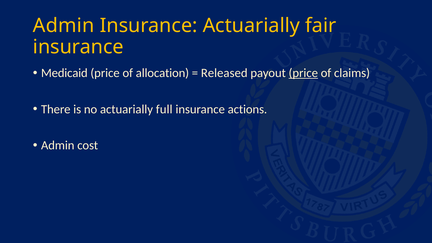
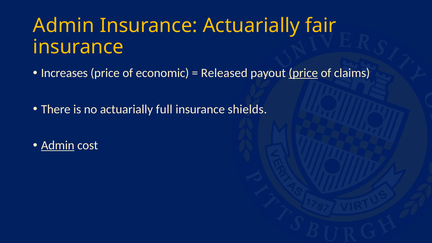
Medicaid: Medicaid -> Increases (64, 73)
allocation: allocation -> economic (162, 73)
actions: actions -> shields (247, 109)
Admin underline: none -> present (58, 145)
